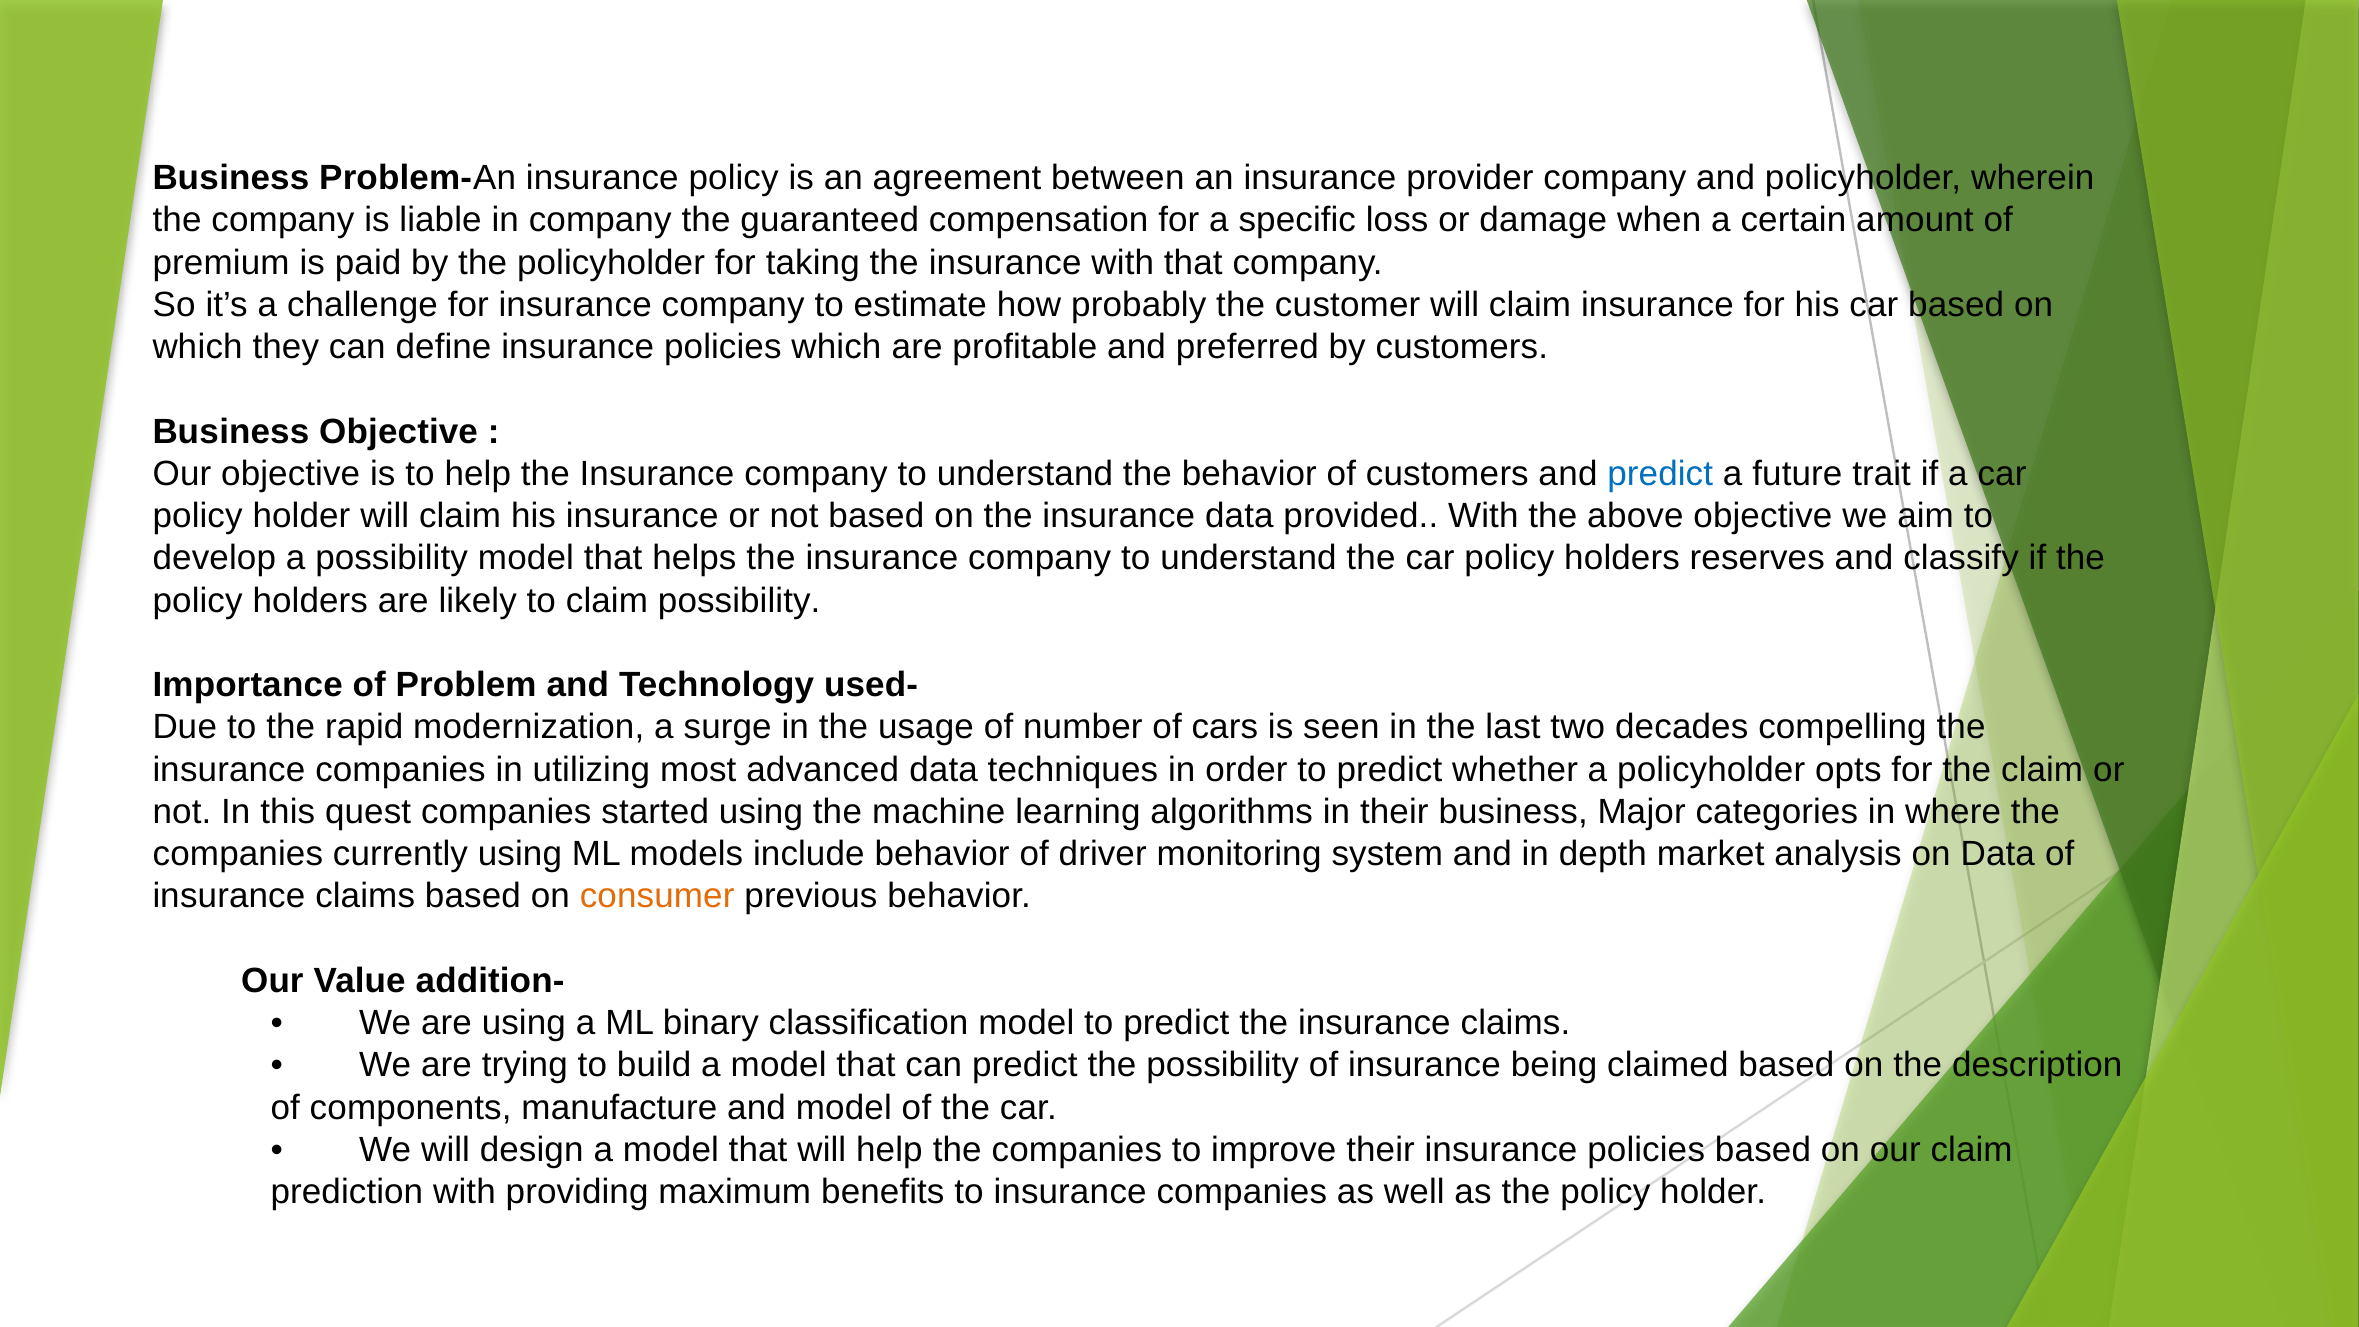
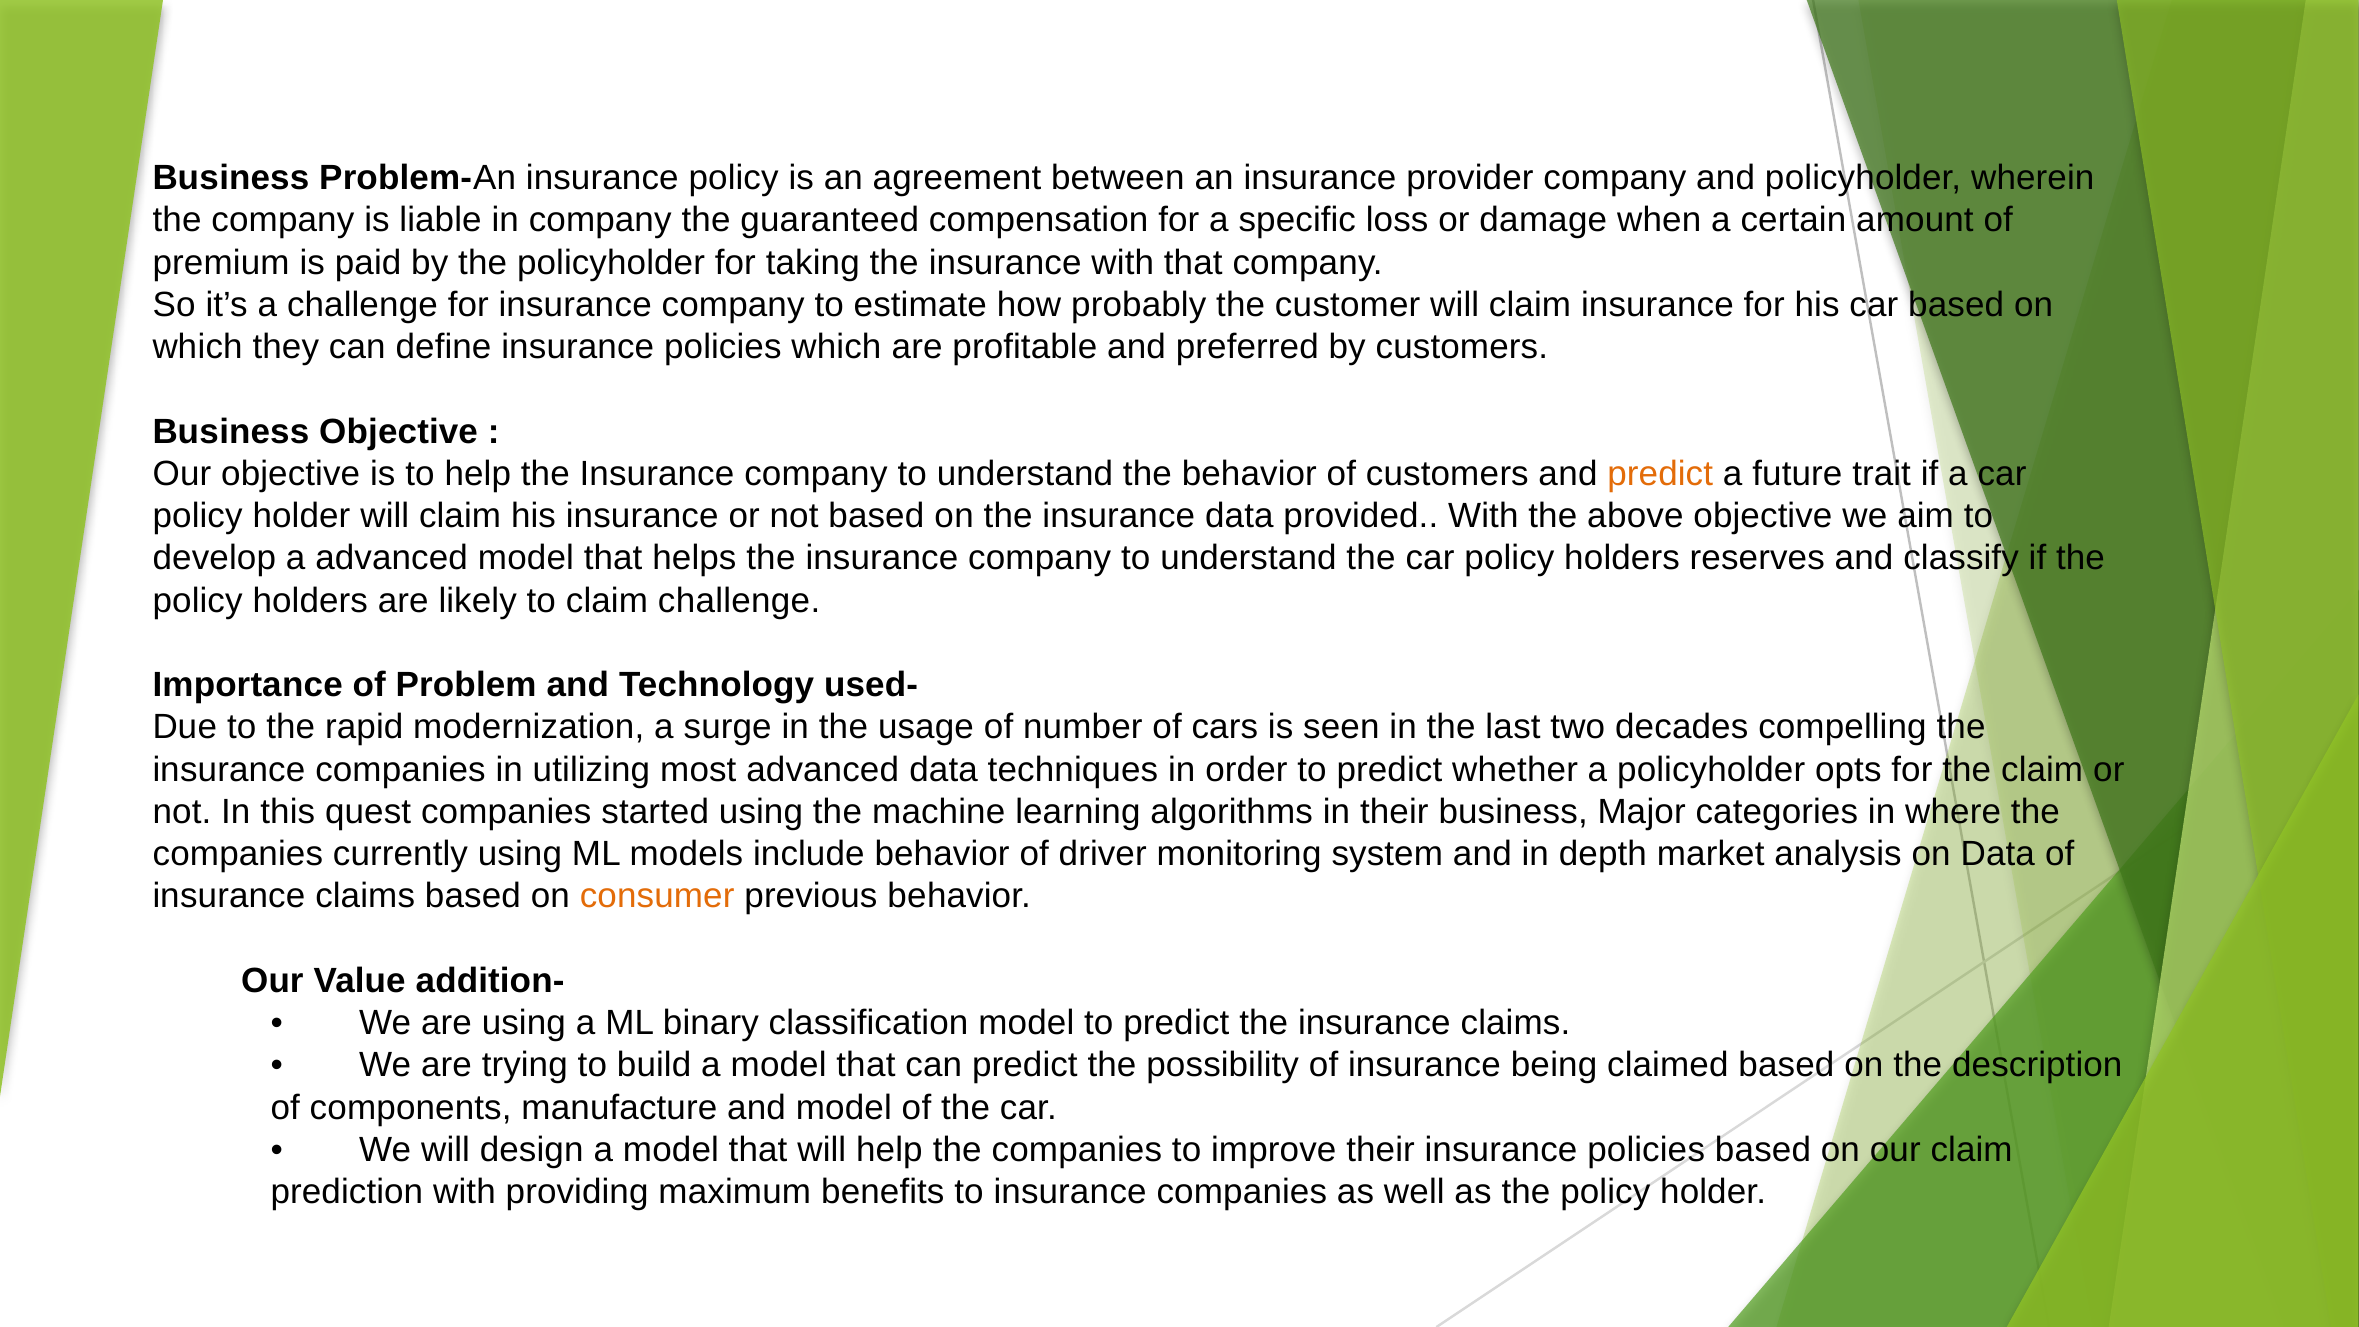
predict colour: blue -> orange (1660, 474)
a possibility: possibility -> advanced (392, 558)
claim possibility: possibility -> challenge (739, 601)
